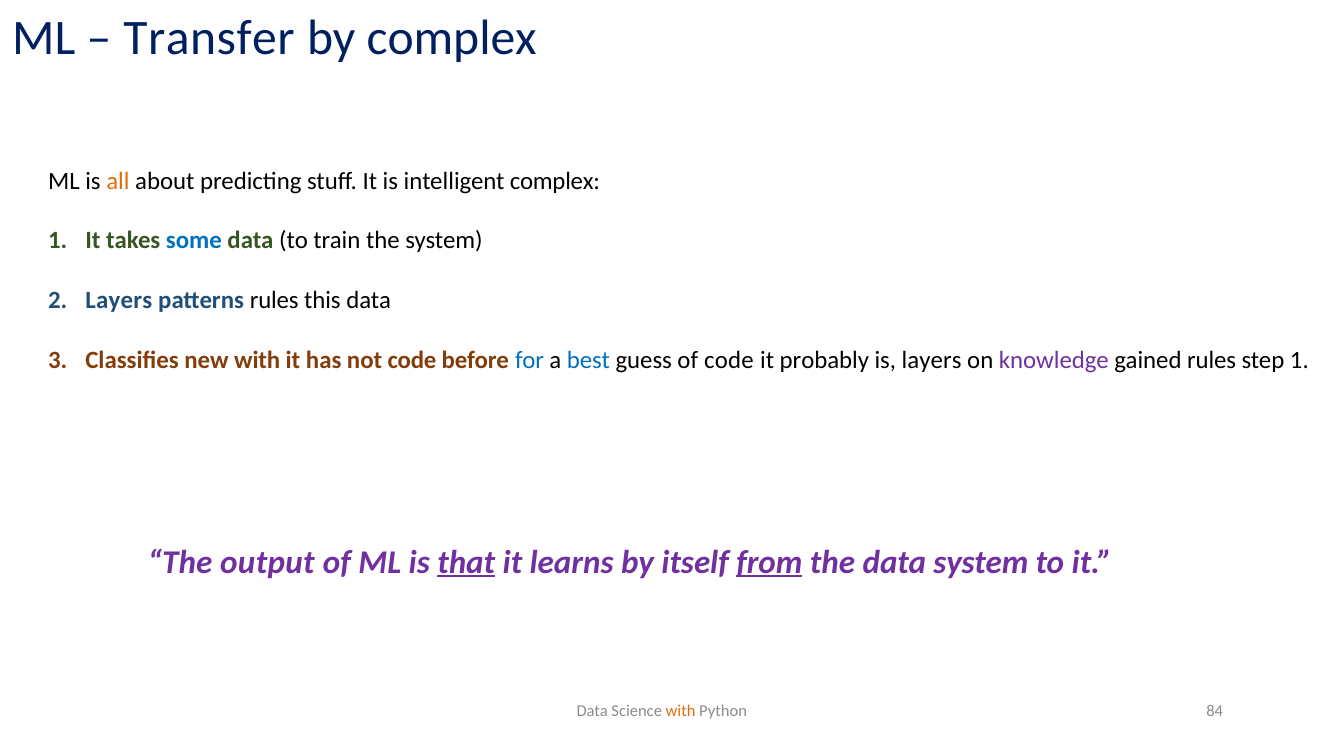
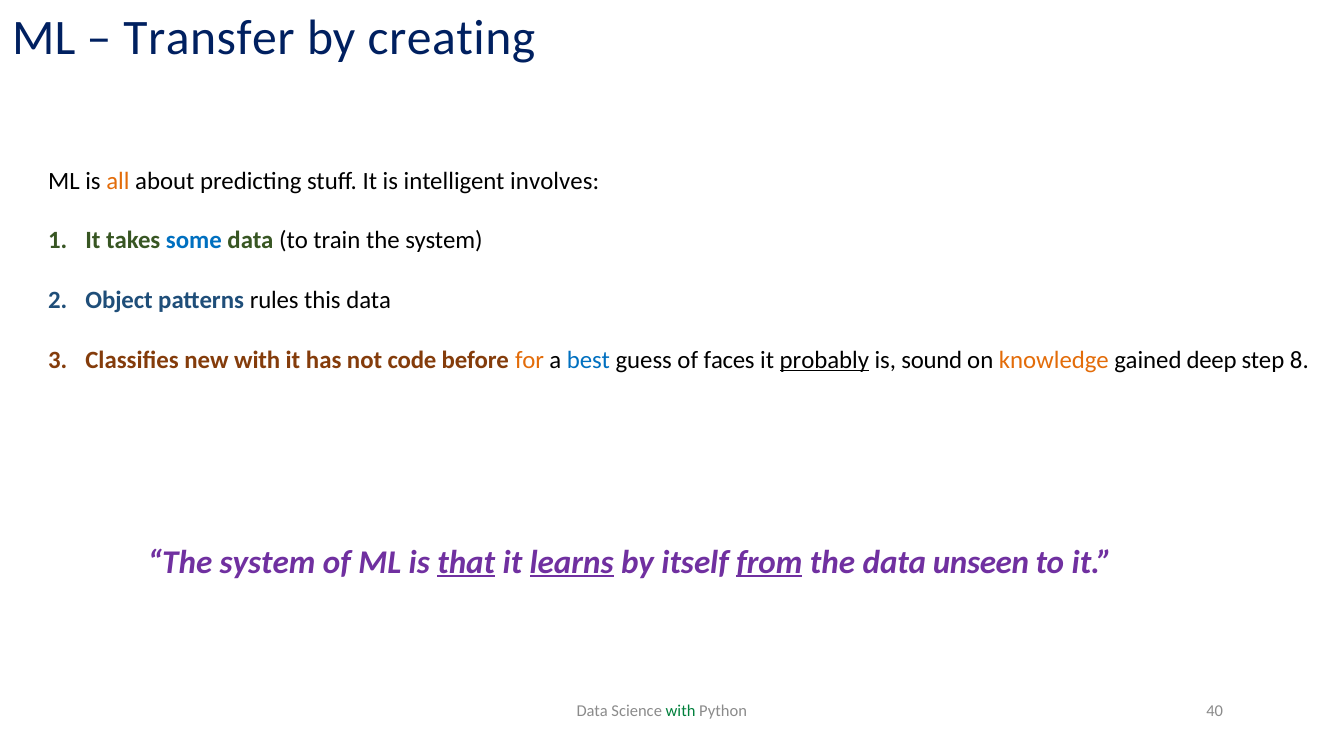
by complex: complex -> creating (451, 38)
intelligent complex: complex -> involves (555, 181)
2 Layers: Layers -> Object (119, 300)
for colour: blue -> orange (529, 360)
of code: code -> faces (729, 360)
probably underline: none -> present (824, 360)
is layers: layers -> sound (932, 360)
knowledge colour: purple -> orange (1054, 360)
gained rules: rules -> deep (1212, 360)
step 1: 1 -> 8 (1299, 360)
output: output -> system (268, 562)
learns underline: none -> present (572, 562)
data system: system -> unseen (981, 562)
with colour: orange -> green (681, 711)
84: 84 -> 40 (1215, 711)
